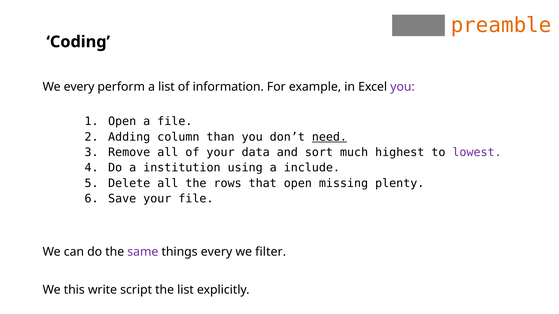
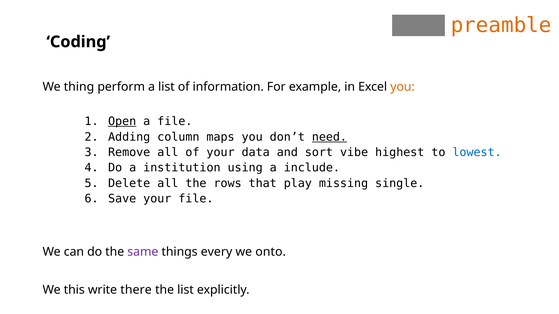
We every: every -> thing (79, 87)
you colour: purple -> orange (403, 87)
Open underline: none -> present (122, 122)
than: than -> maps (221, 137)
much: much -> vibe (354, 153)
lowest colour: purple -> blue (477, 153)
that open: open -> play (298, 184)
plenty: plenty -> single (400, 184)
filter: filter -> onto (271, 252)
script: script -> there (136, 290)
